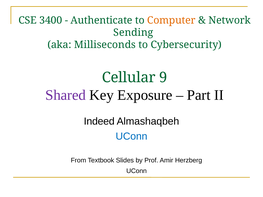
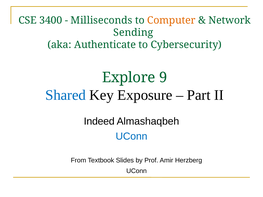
Authenticate: Authenticate -> Milliseconds (101, 20)
Milliseconds: Milliseconds -> Authenticate (105, 45)
Cellular: Cellular -> Explore (129, 78)
Shared colour: purple -> blue (66, 95)
